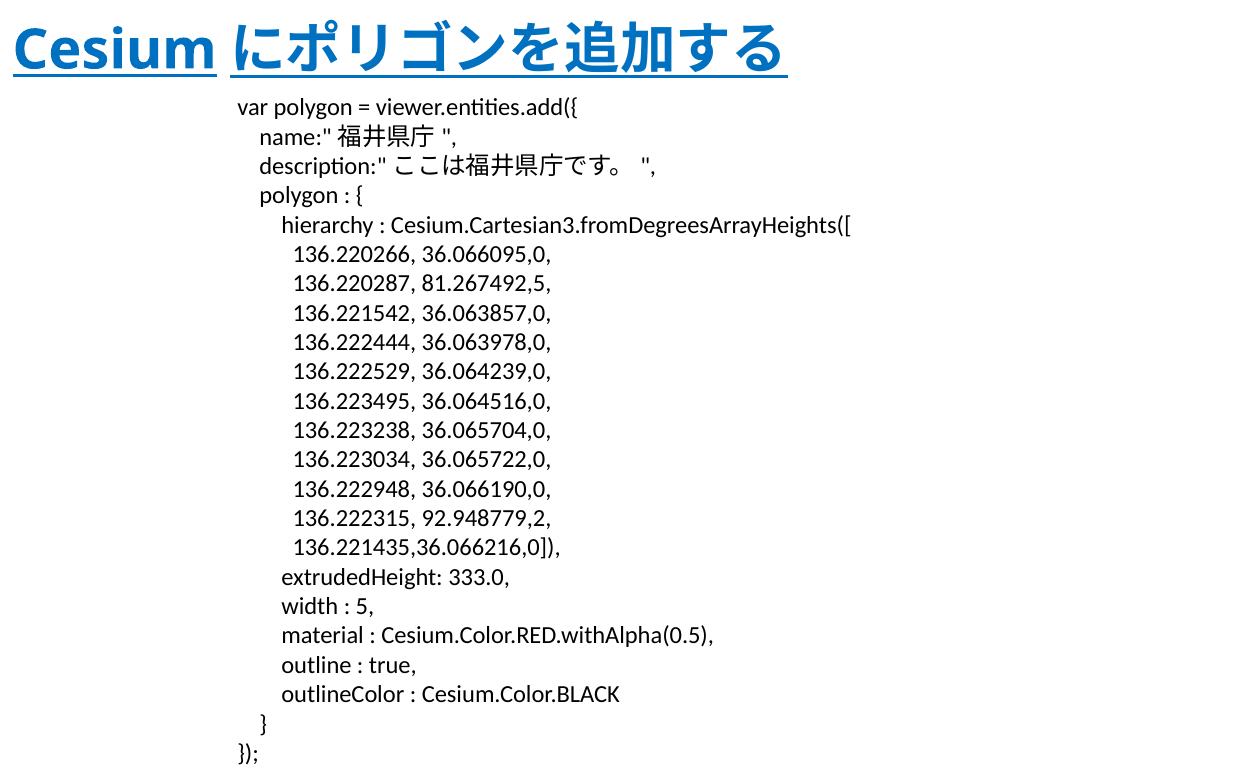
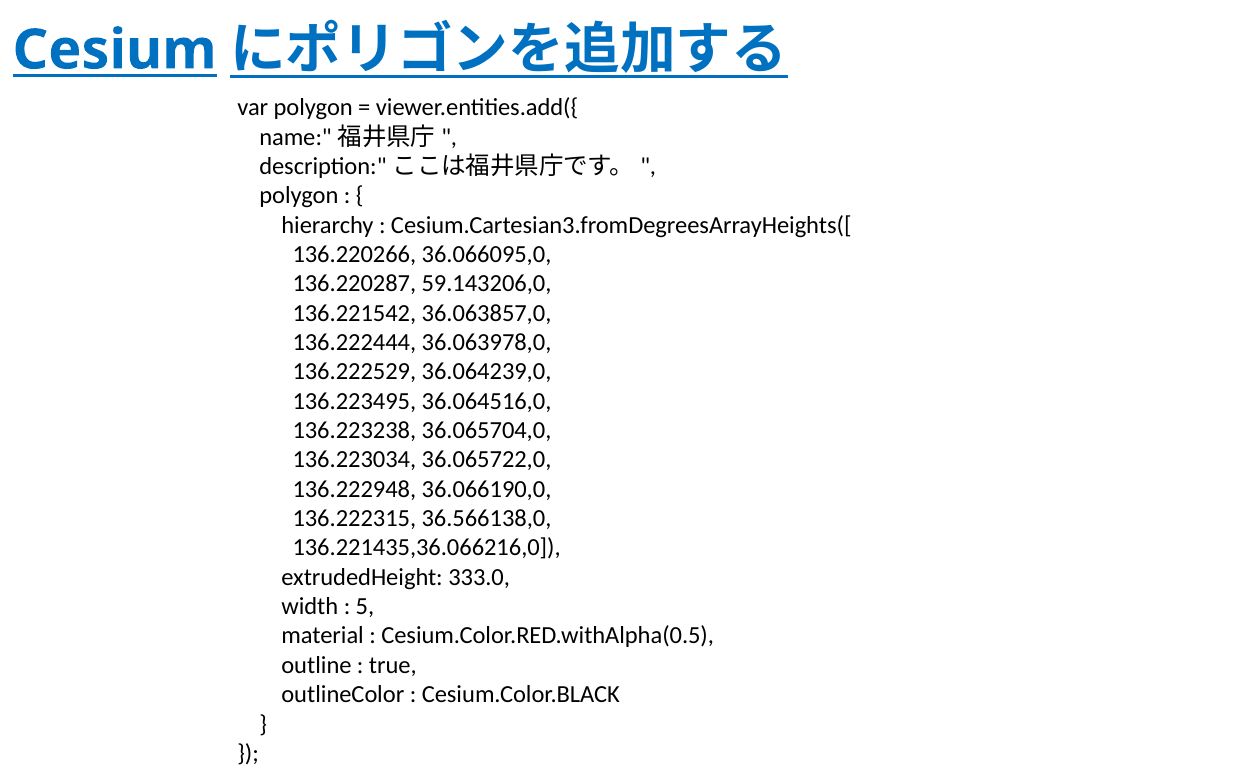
81.267492,5: 81.267492,5 -> 59.143206,0 (486, 284)
92.948779,2: 92.948779,2 -> 36.566138,0 (486, 519)
